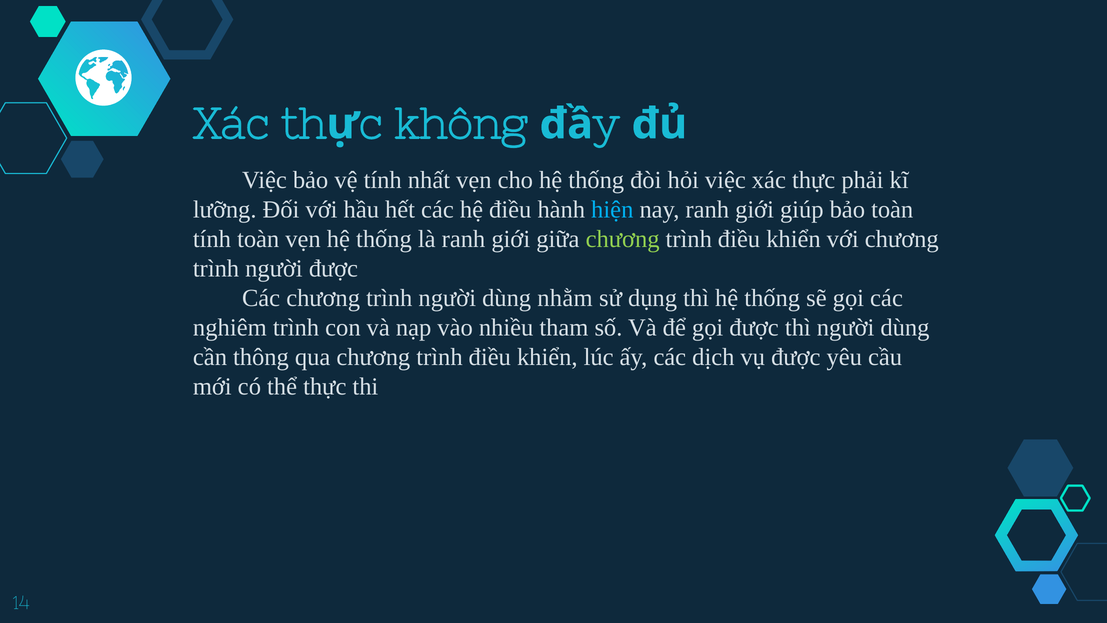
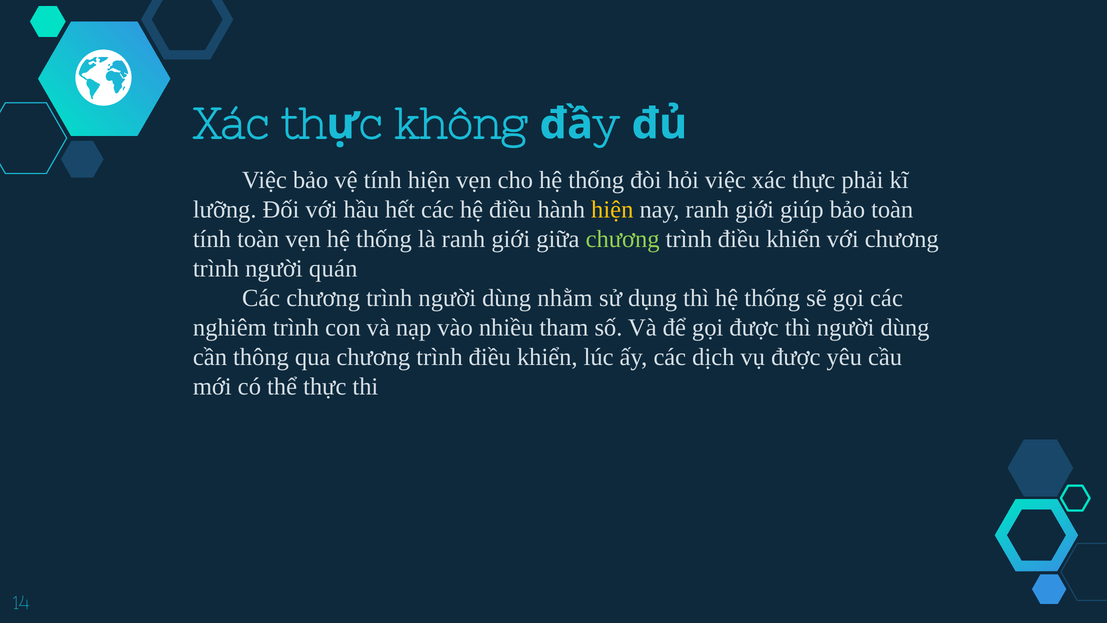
tính nhất: nhất -> hiện (429, 180)
hiện colour: light blue -> yellow (612, 209)
người được: được -> quán (333, 268)
